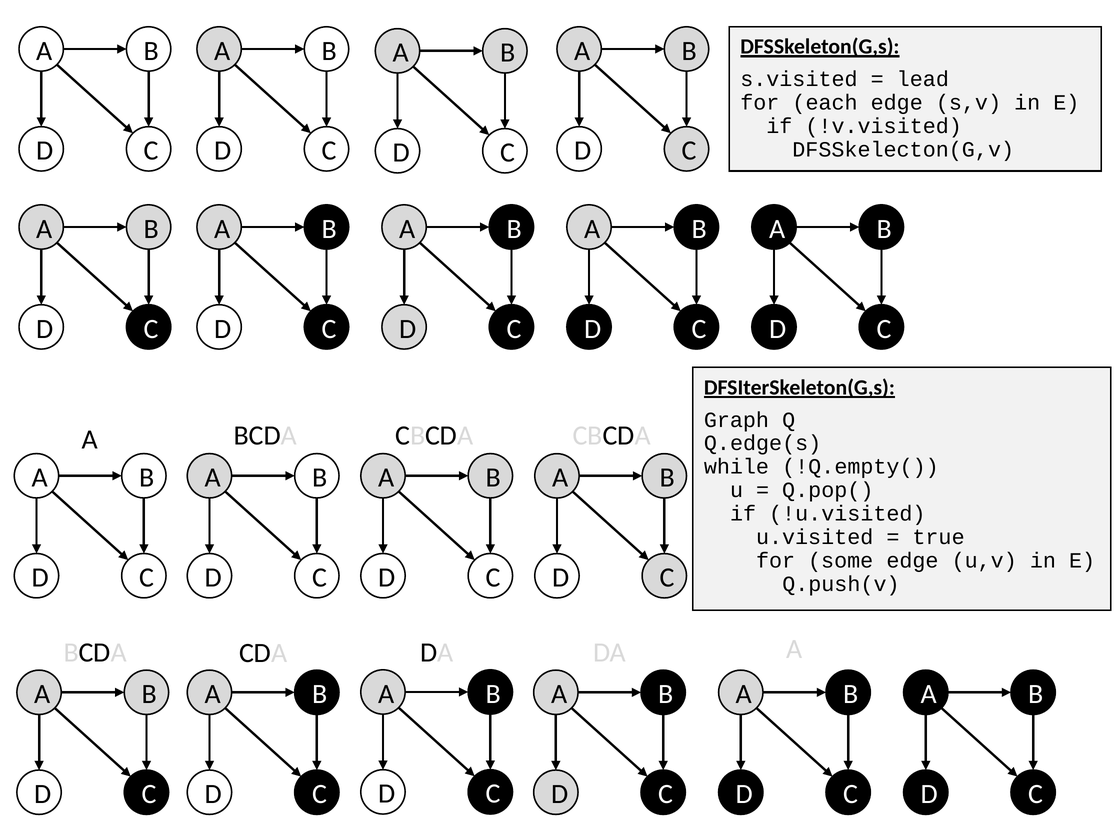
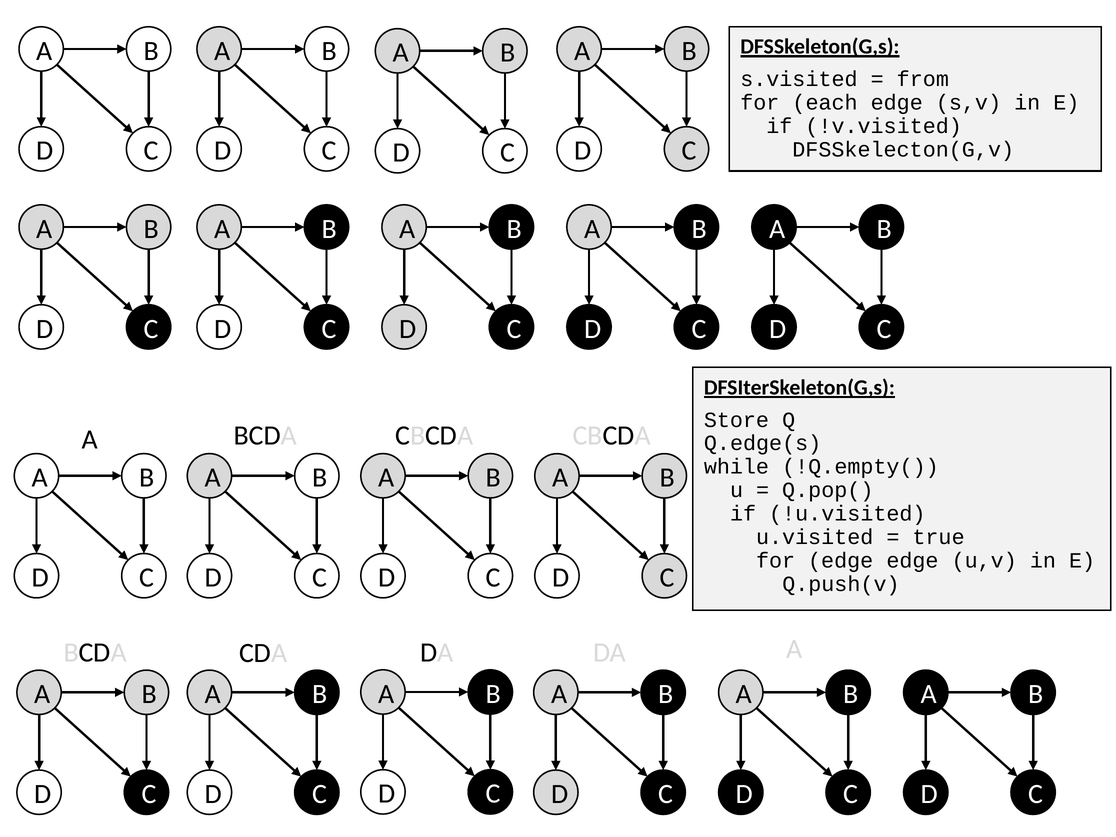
lead: lead -> from (923, 79)
Graph: Graph -> Store (736, 420)
for some: some -> edge (841, 561)
